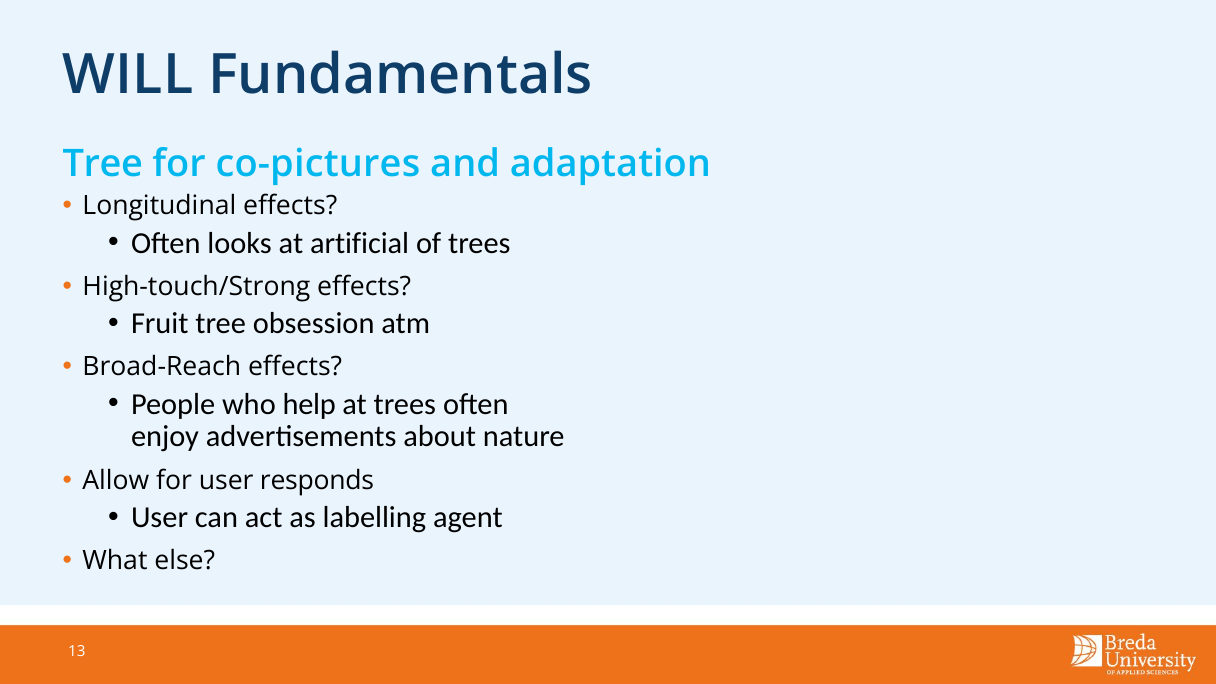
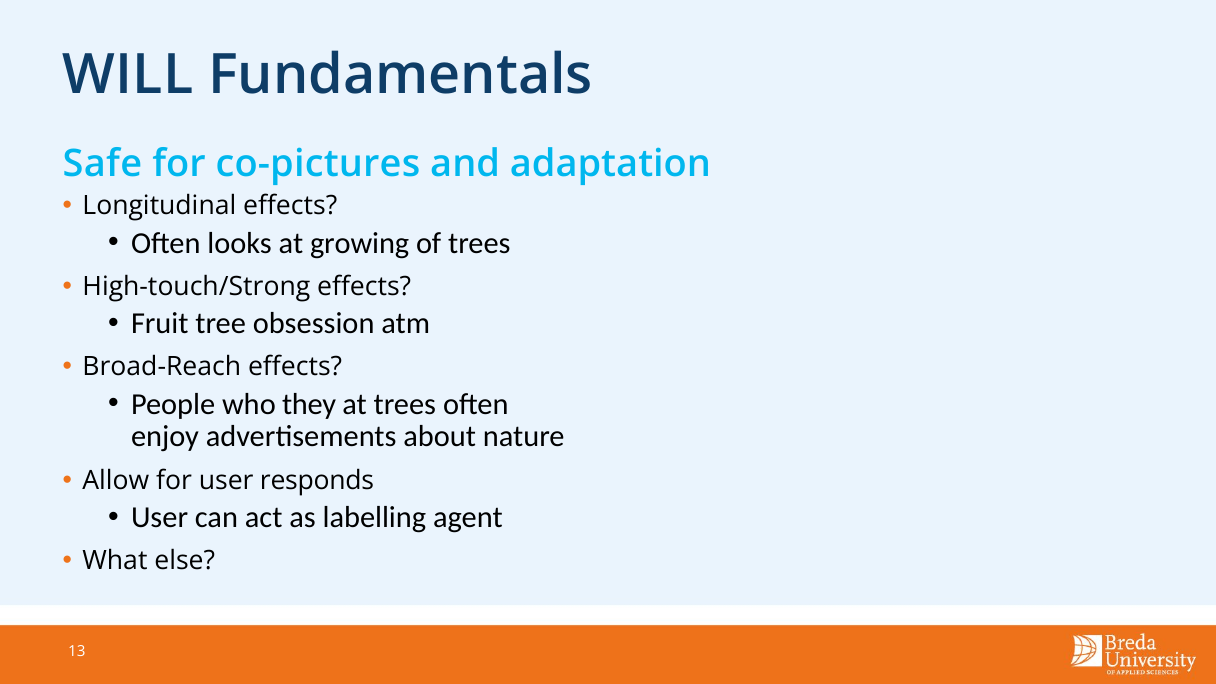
Tree: Tree -> Safe (102, 164)
artificial: artificial -> growing (360, 243)
help: help -> they (309, 404)
